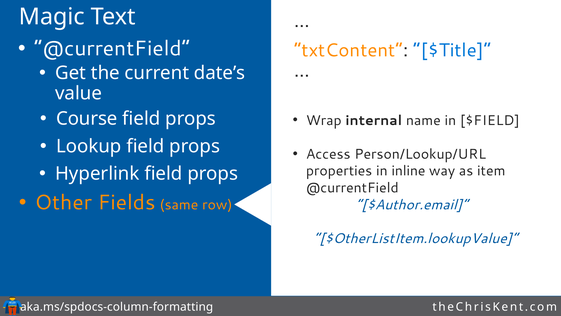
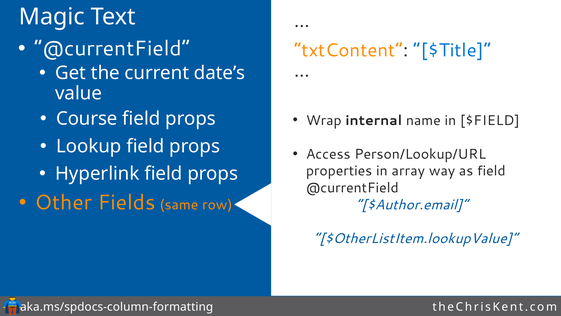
inline: inline -> array (408, 171)
as item: item -> field (491, 171)
